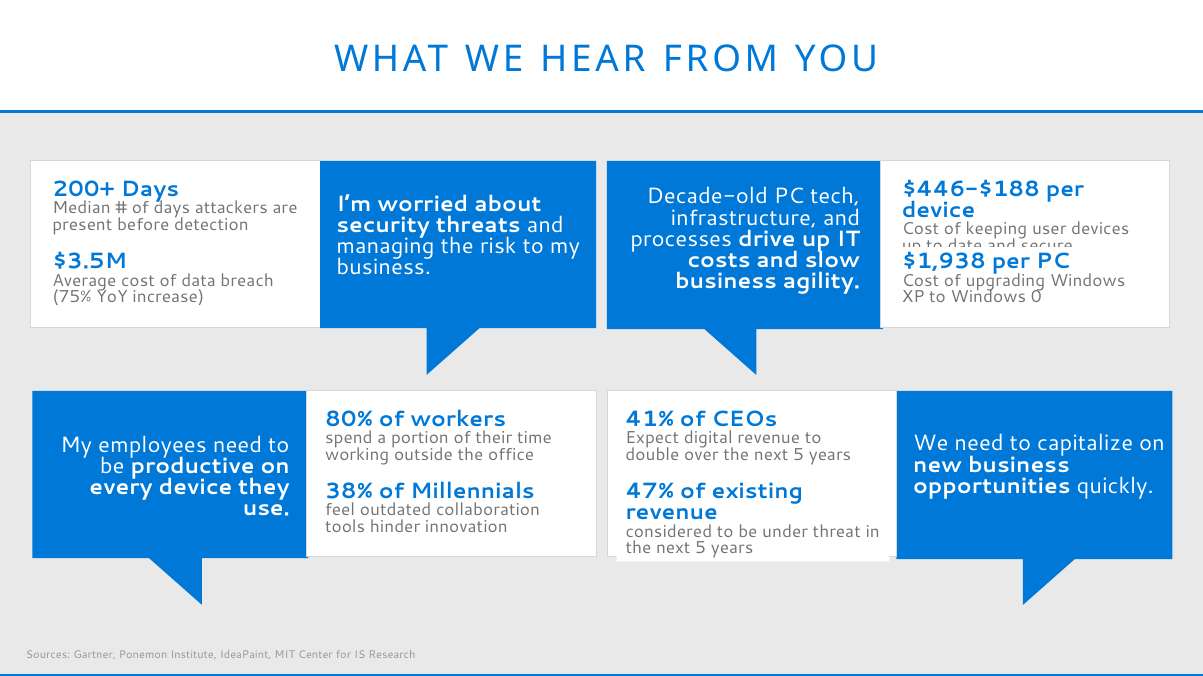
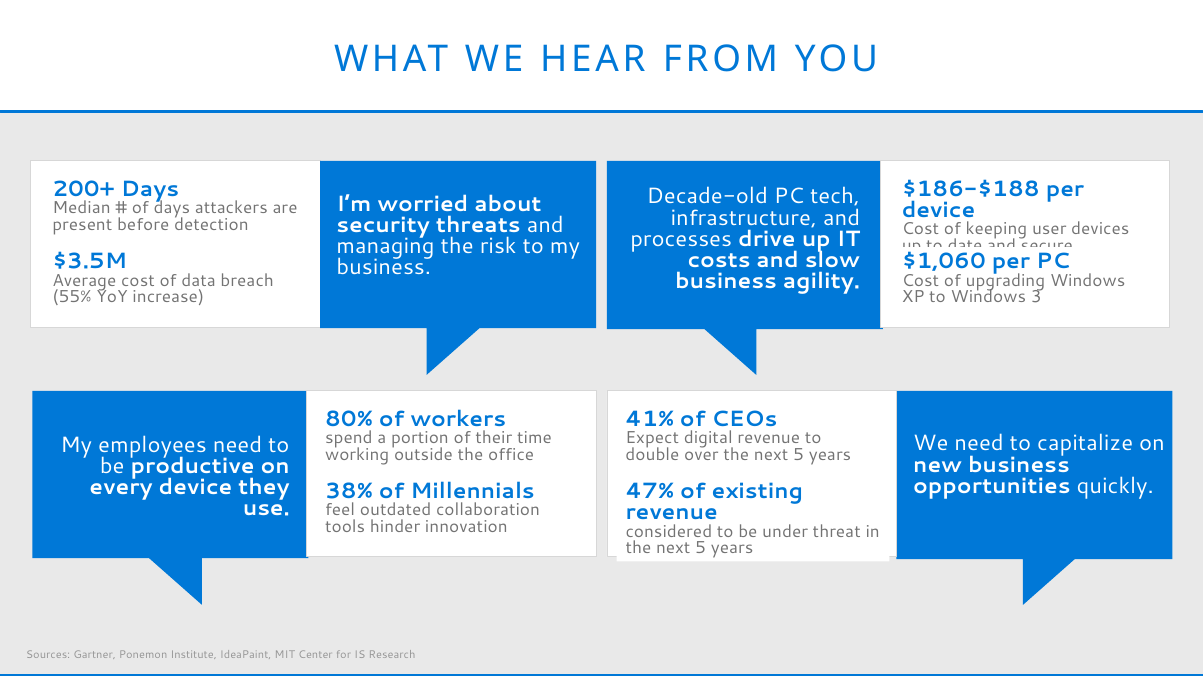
$446-$188: $446-$188 -> $186-$188 (971, 189)
$1,938: $1,938 -> $1,060 (944, 261)
75%: 75% -> 55% (72, 297)
0: 0 -> 3 (1036, 297)
